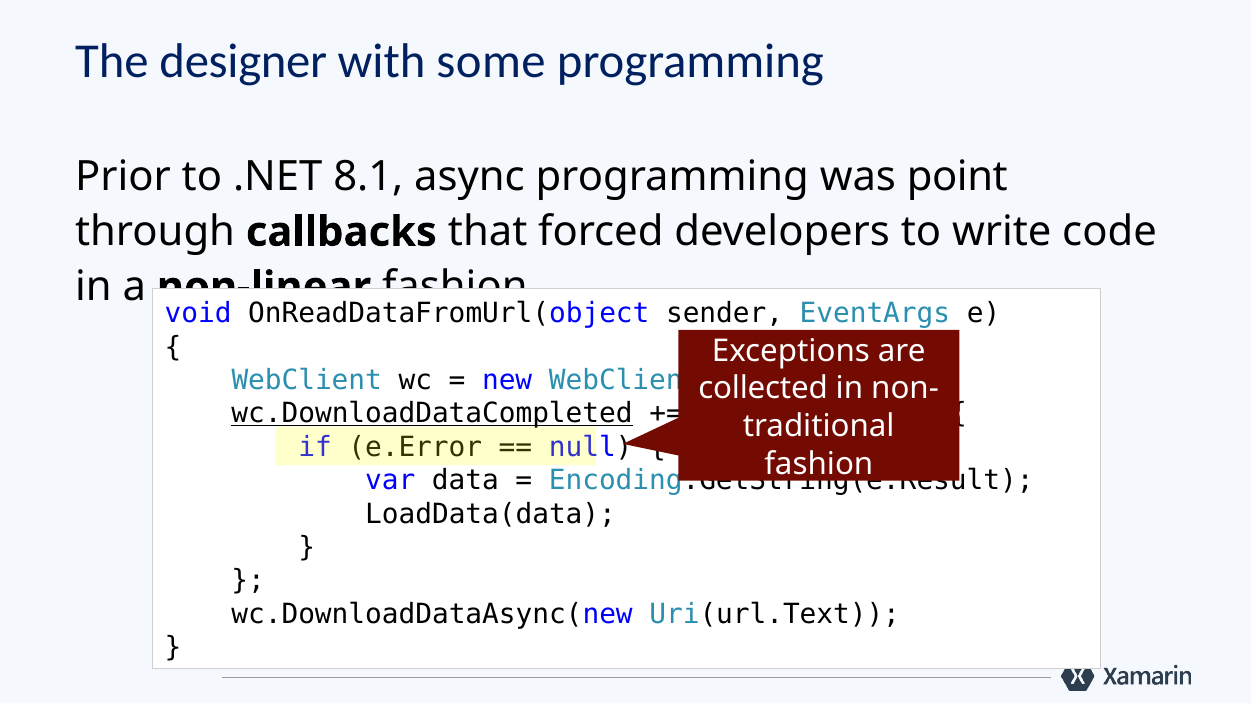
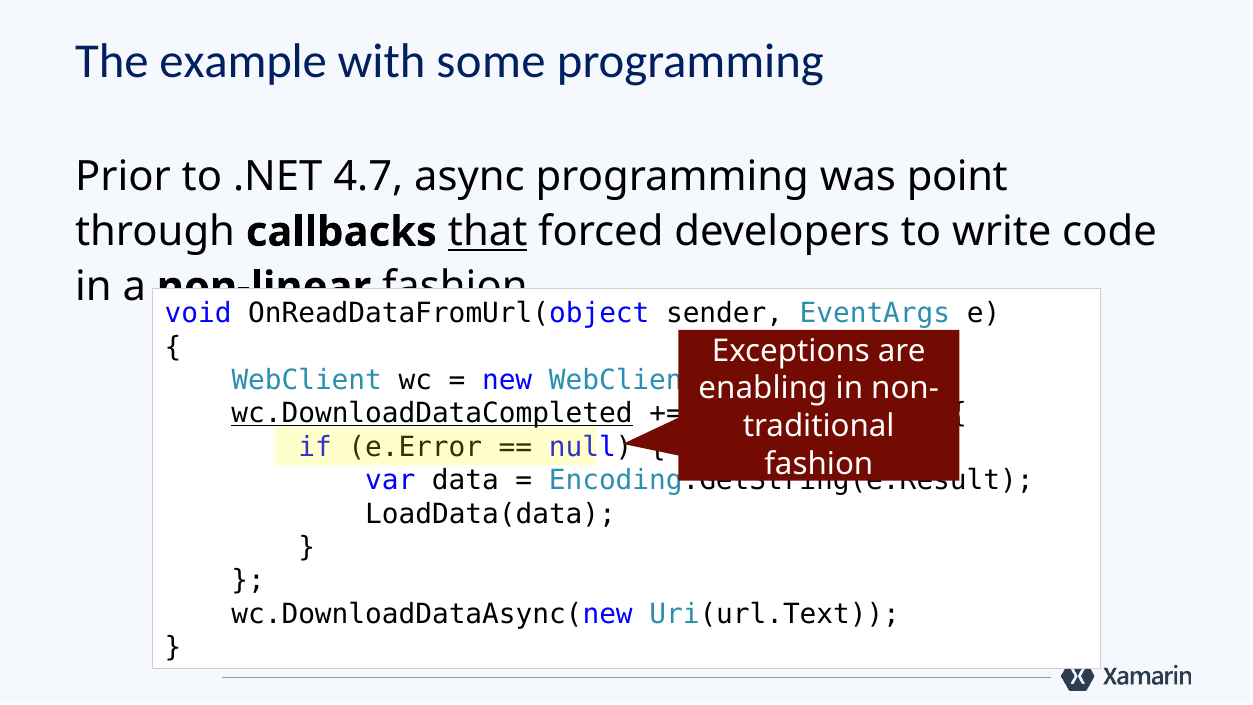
designer: designer -> example (243, 61)
8.1: 8.1 -> 4.7 (368, 177)
that underline: none -> present (488, 232)
collected: collected -> enabling (763, 389)
